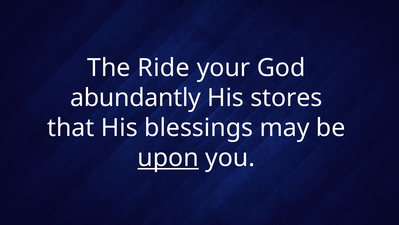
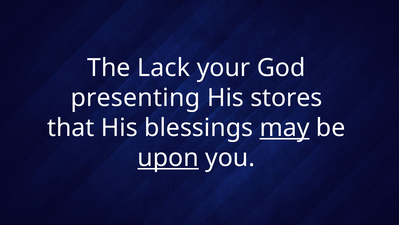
Ride: Ride -> Lack (164, 68)
abundantly: abundantly -> presenting (135, 98)
may underline: none -> present (285, 128)
